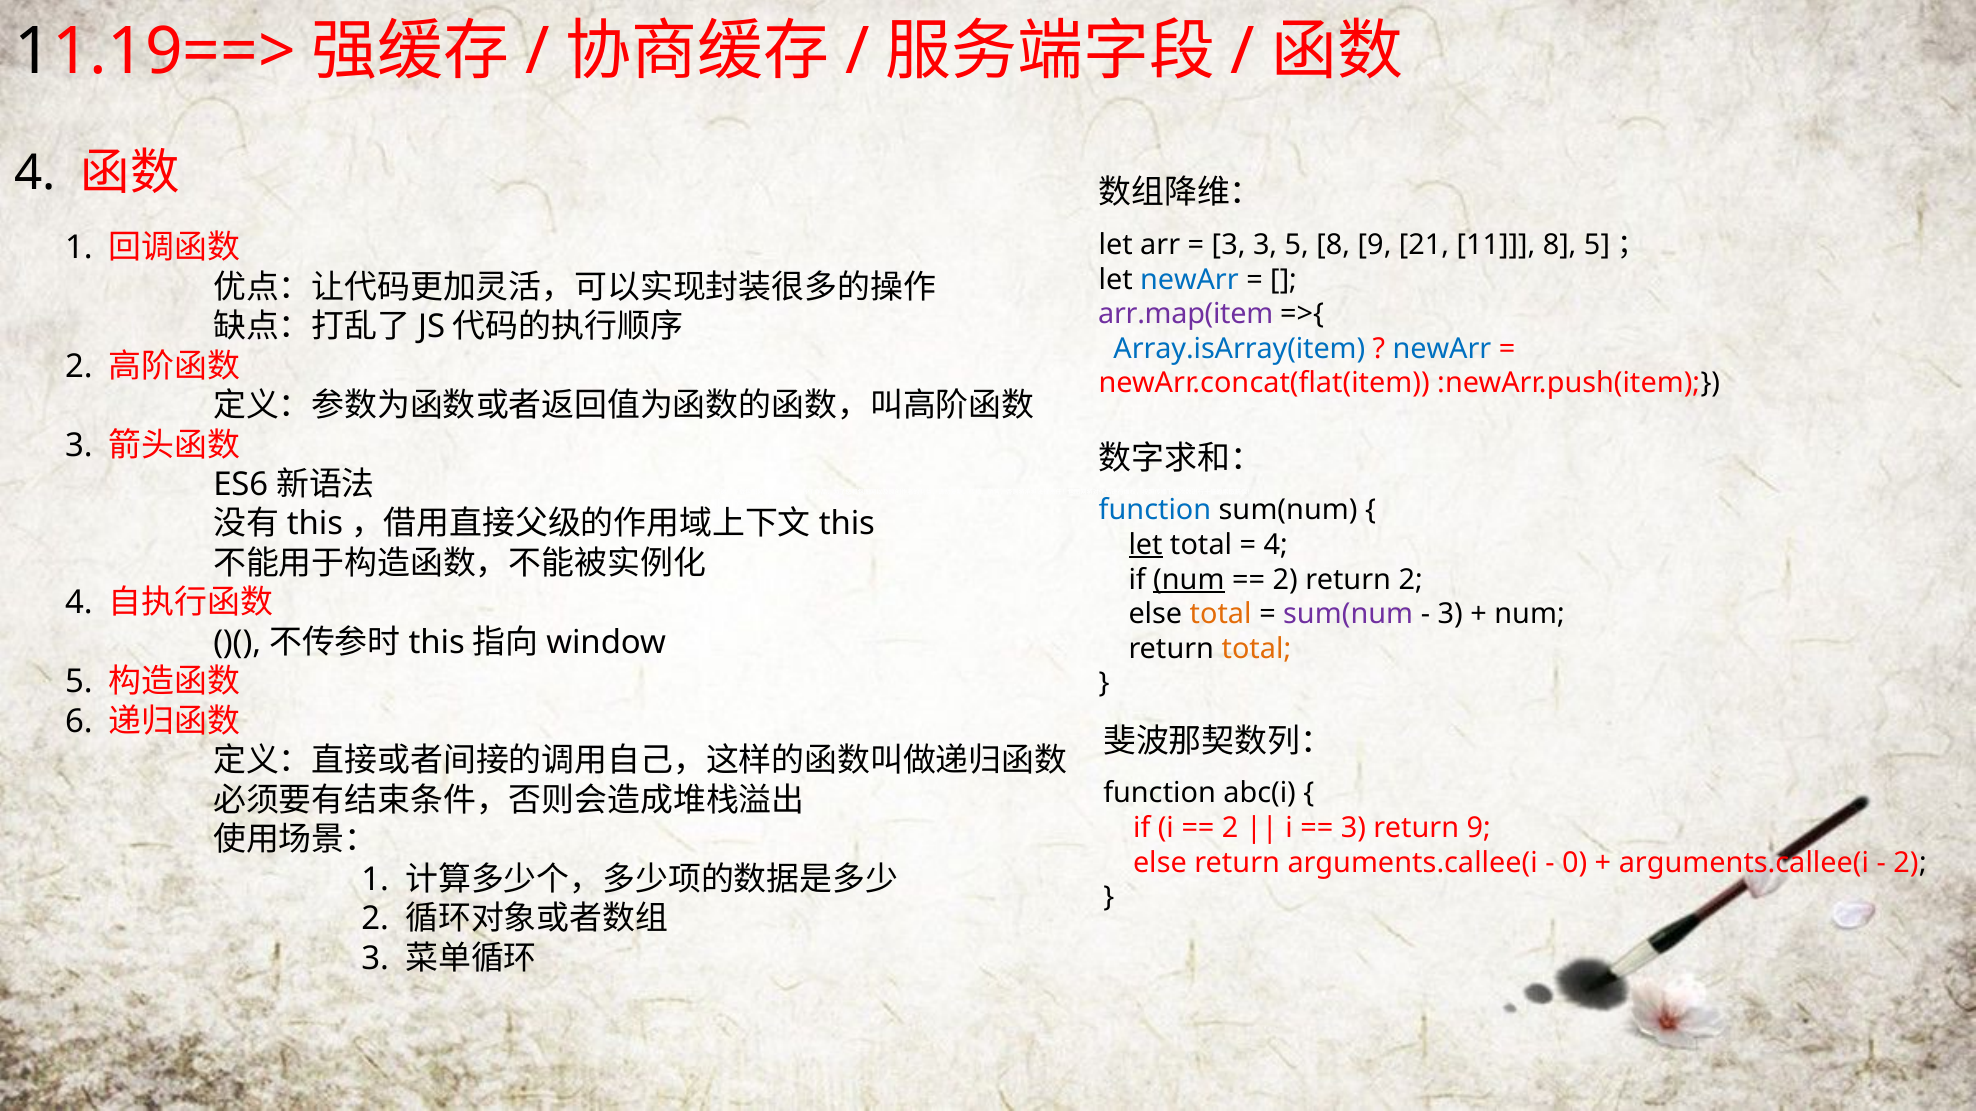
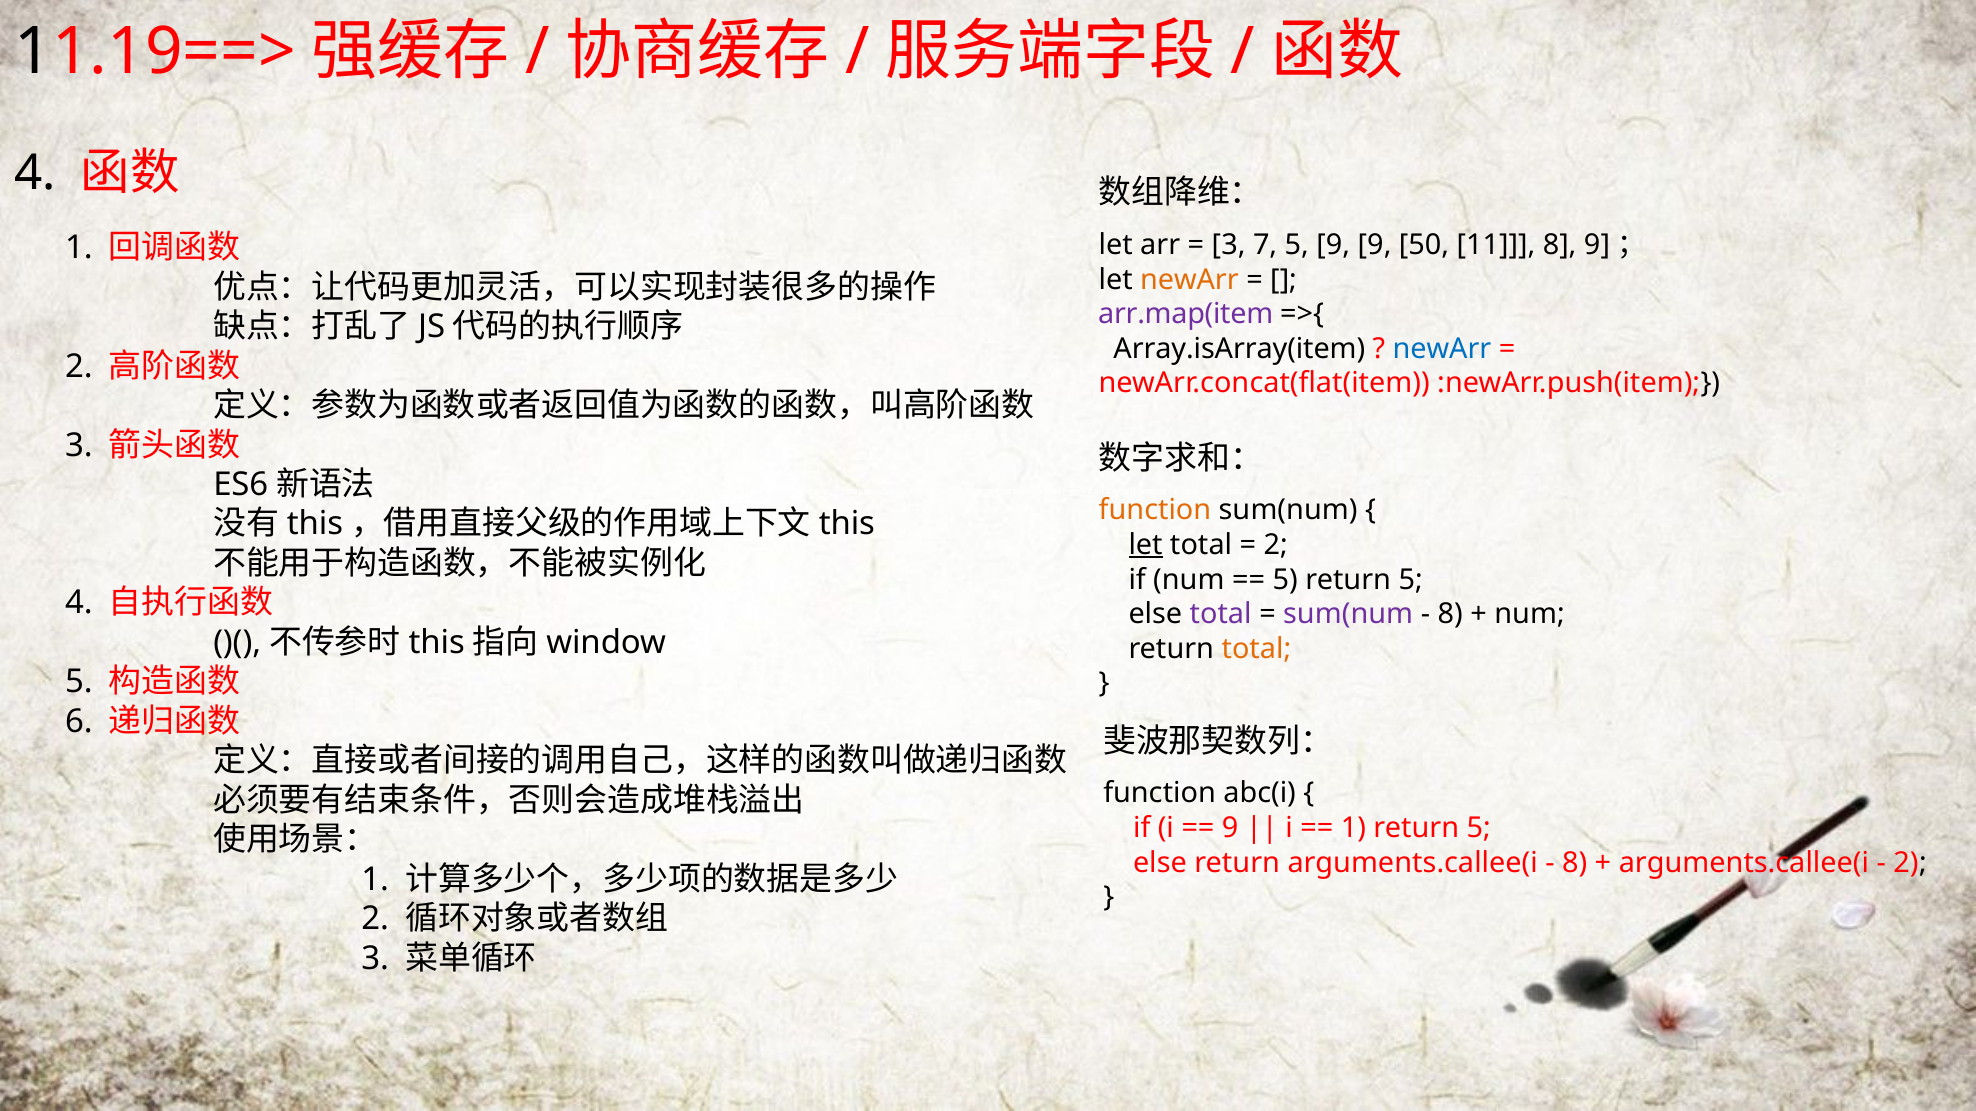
3 3: 3 -> 7 (1265, 245)
5 8: 8 -> 9 (1333, 245)
21: 21 -> 50 (1424, 245)
8 5: 5 -> 9 (1597, 245)
newArr colour: blue -> orange (1189, 280)
Array.isArray(item colour: blue -> black (1239, 349)
function colour: blue -> orange (1155, 511)
4: 4 -> 2 (1276, 545)
num underline: present -> none (1189, 580)
2: 2 -> 5 (1285, 580)
2: 2 -> 5 (1411, 580)
total colour: orange -> purple (1221, 614)
3: 3 -> 8 (1450, 614)
2: 2 -> 9 (1230, 828)
3: 3 -> 1 (1353, 828)
9: 9 -> 5 (1479, 828)
0: 0 -> 8 (1575, 863)
